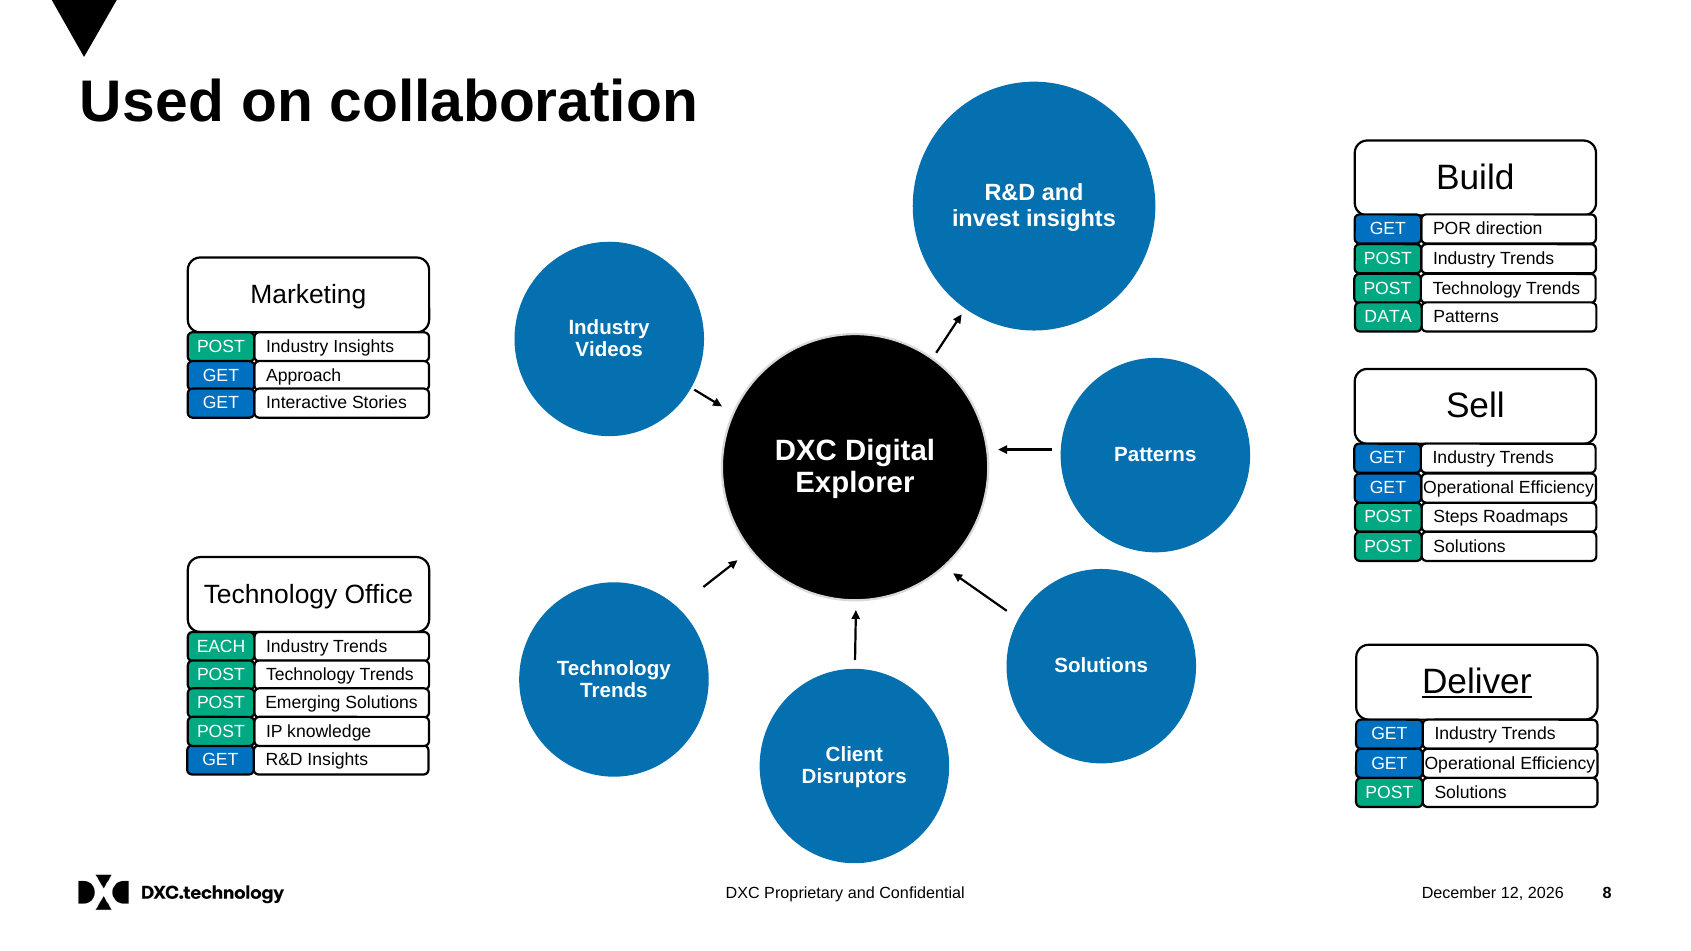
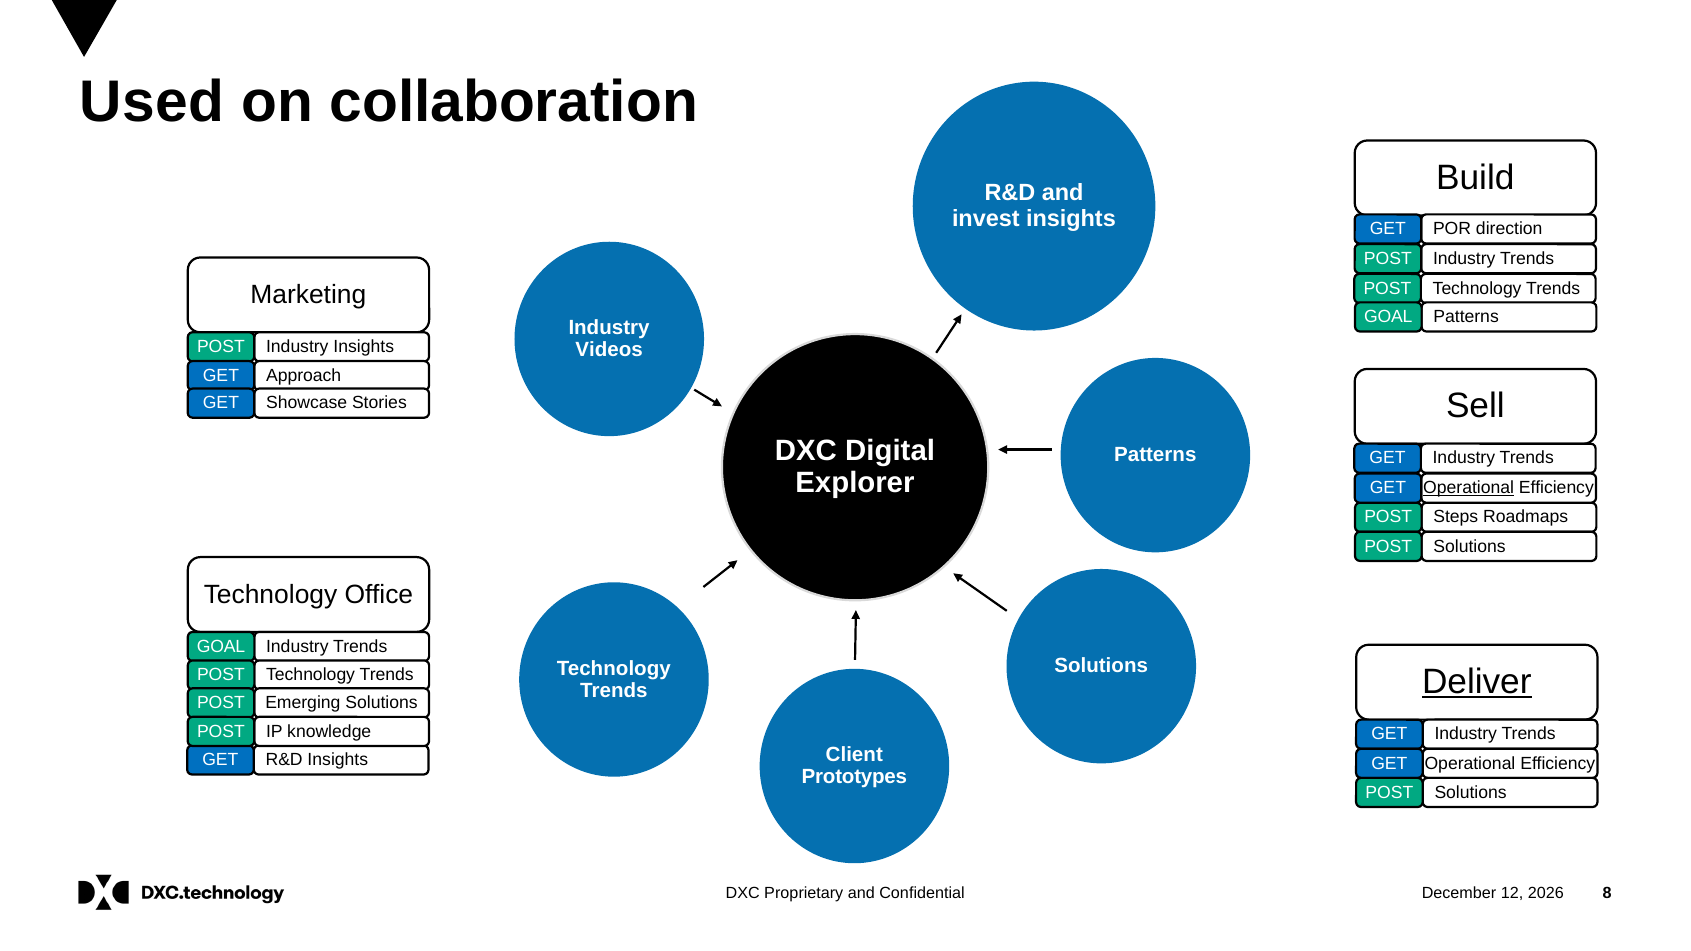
DATA: DATA -> GOAL (1388, 317)
Interactive: Interactive -> Showcase (307, 403)
Operational underline: none -> present (1469, 488)
EACH: EACH -> GOAL (221, 647)
Disruptors: Disruptors -> Prototypes (854, 777)
